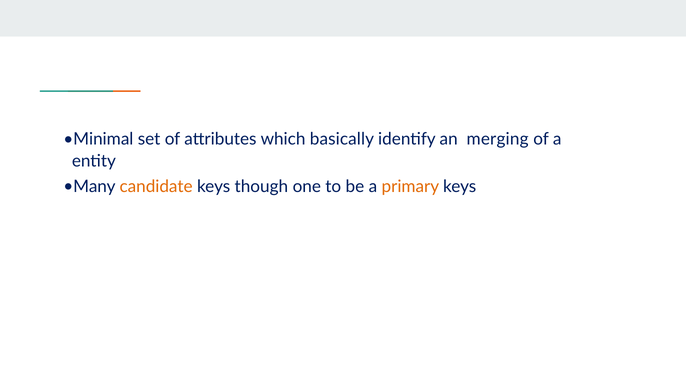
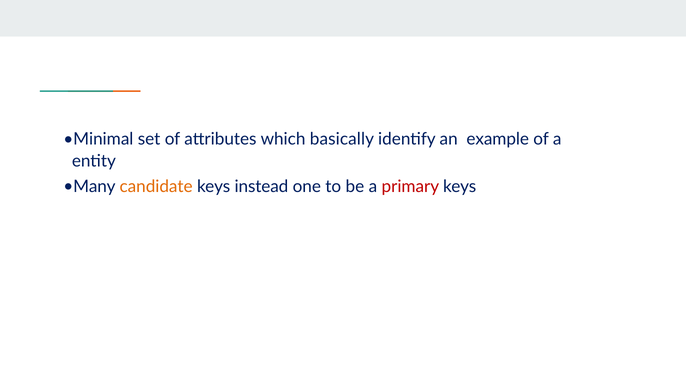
merging: merging -> example (498, 139)
though: though -> instead (261, 186)
primary colour: orange -> red (410, 186)
